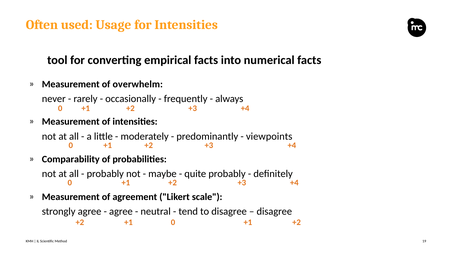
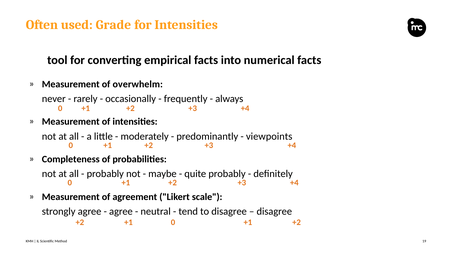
Usage: Usage -> Grade (113, 25)
Comparability: Comparability -> Completeness (71, 159)
